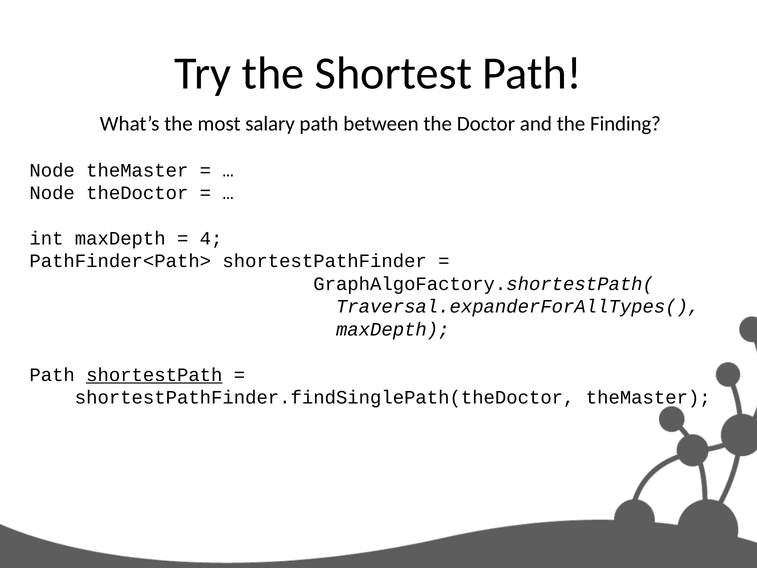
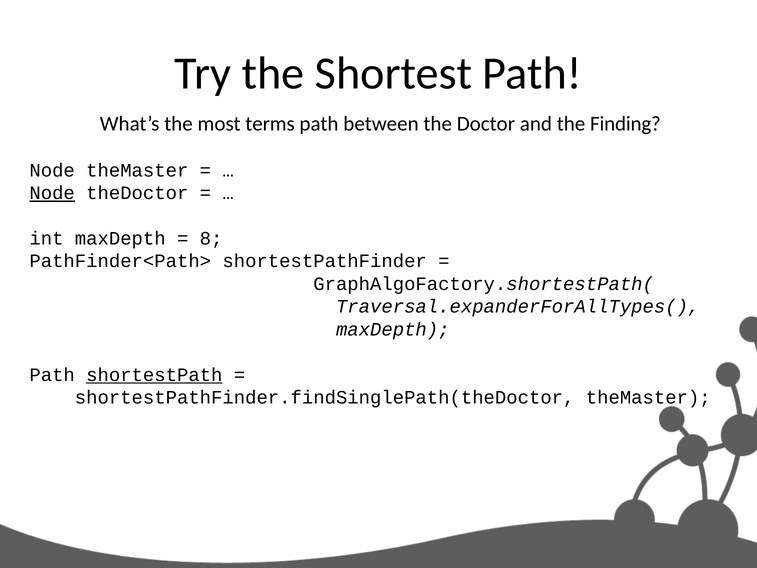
salary: salary -> terms (270, 124)
Node underline: none -> present (52, 193)
4: 4 -> 8 (211, 238)
